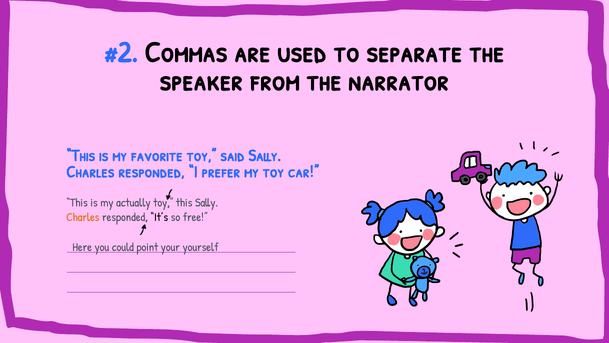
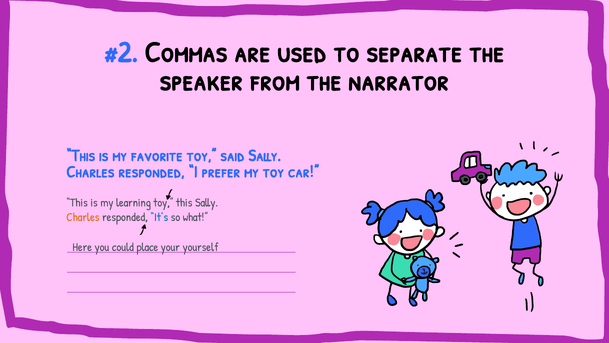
actually: actually -> learning (133, 203)
It’s colour: black -> blue (159, 217)
free: free -> what (195, 217)
point: point -> place (147, 247)
